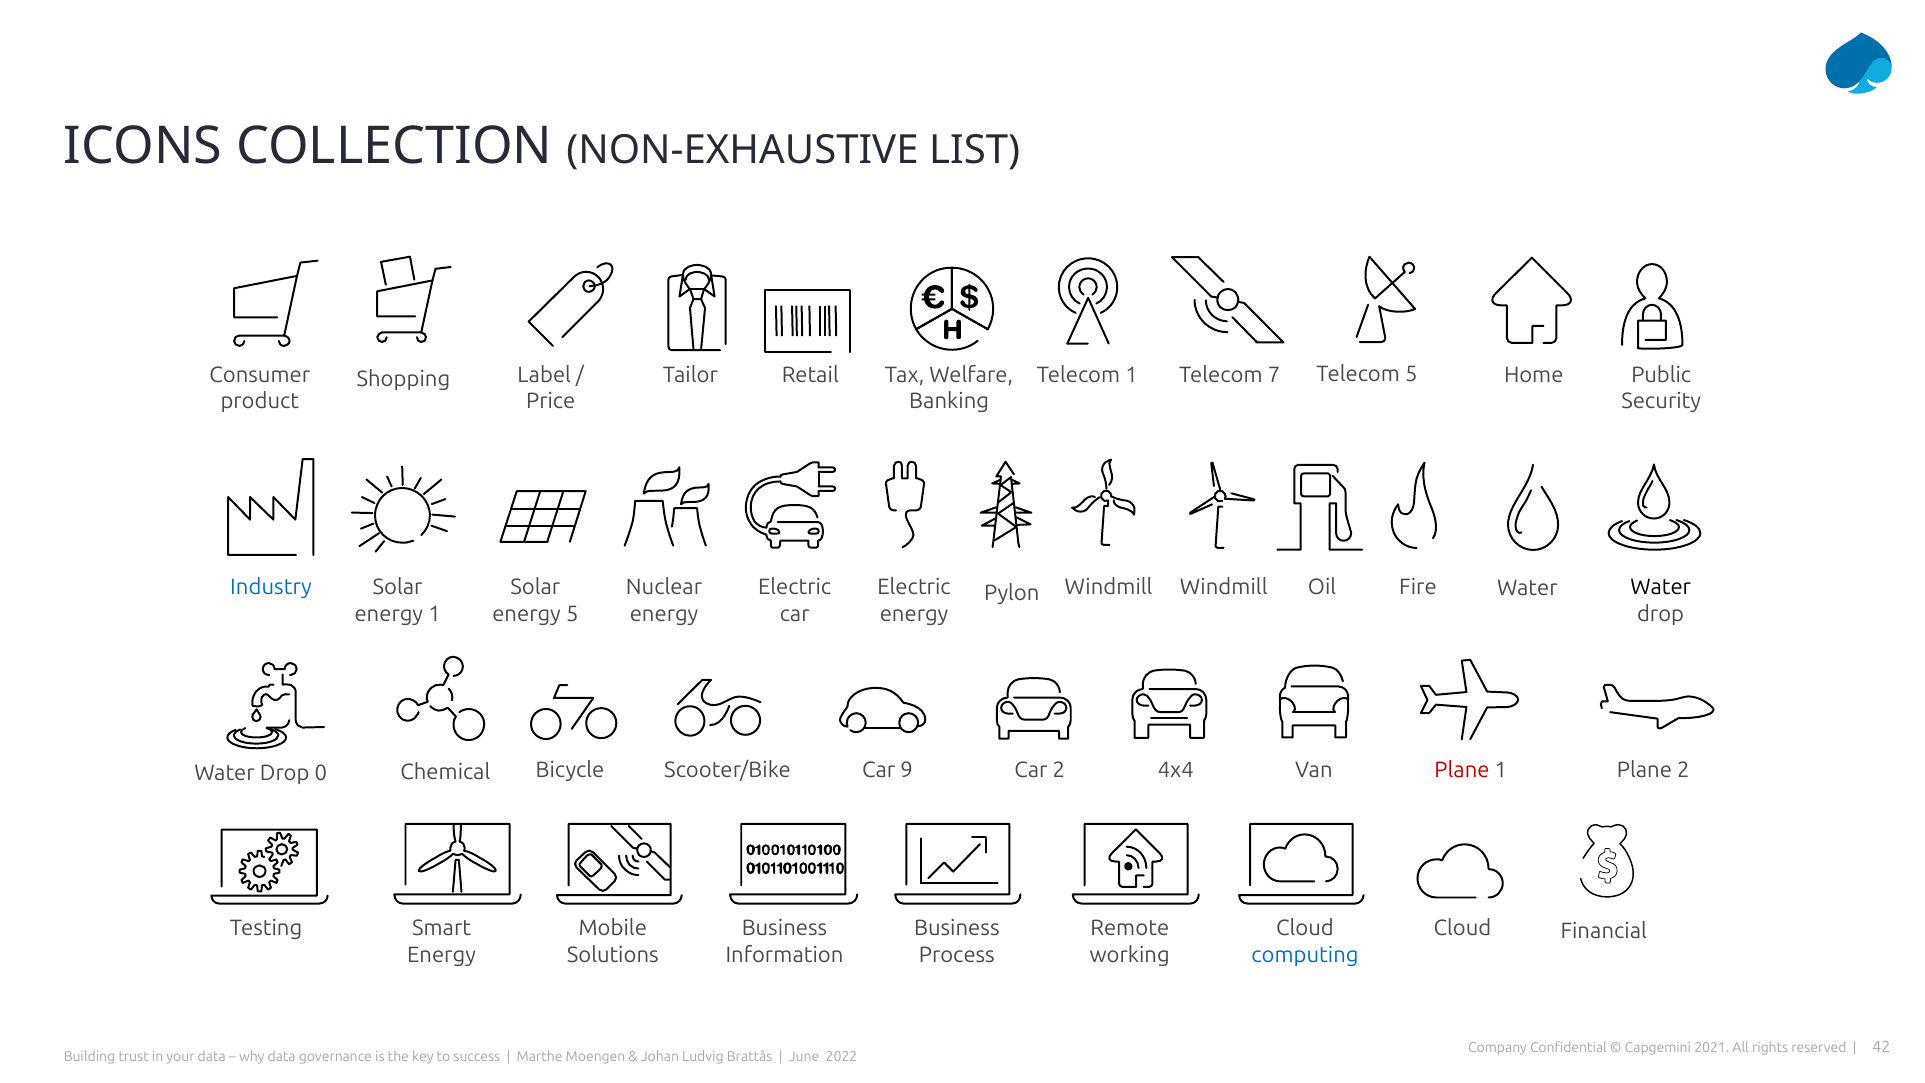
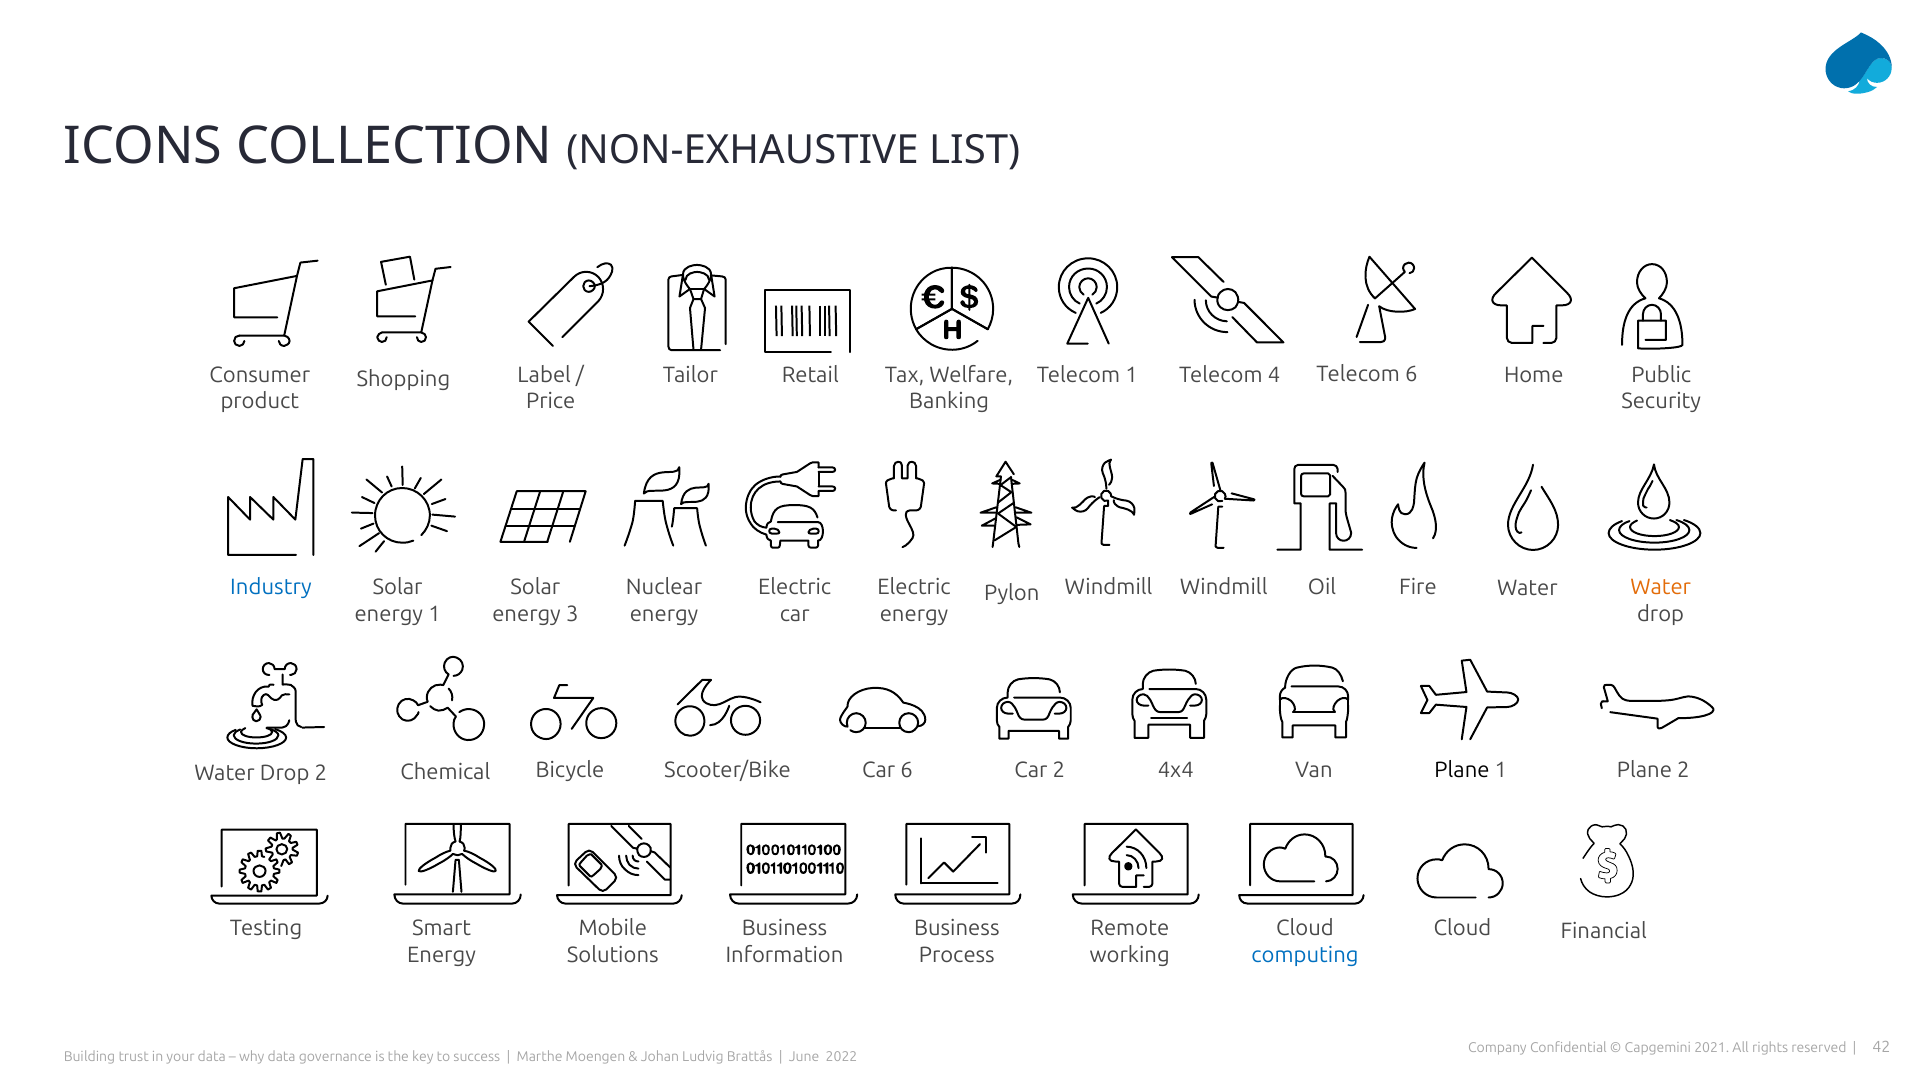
Telecom 5: 5 -> 6 (1411, 374)
7: 7 -> 4 (1274, 375)
Water colour: black -> orange (1661, 587)
energy 5: 5 -> 3 (572, 614)
Car 9: 9 -> 6 (907, 770)
Plane colour: red -> black (1462, 770)
Drop 0: 0 -> 2 (321, 773)
